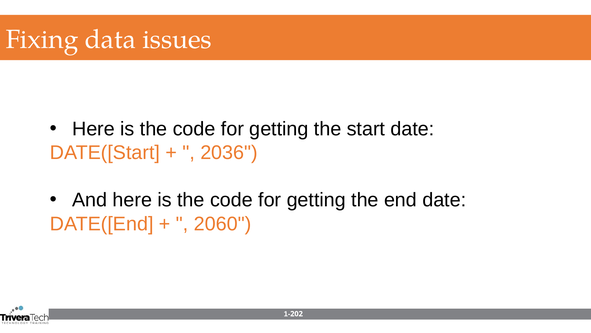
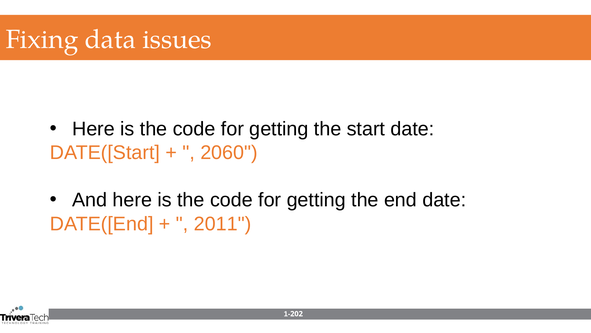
2036: 2036 -> 2060 (229, 153)
2060: 2060 -> 2011 (223, 223)
